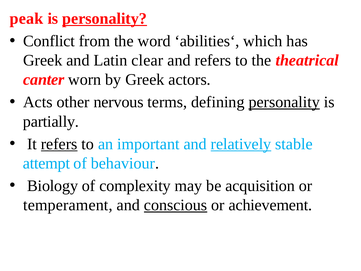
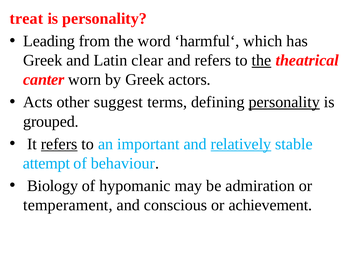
peak: peak -> treat (26, 19)
personality underline: present -> none (105, 19)
Conflict: Conflict -> Leading (49, 41)
abilities‘: abilities‘ -> harmful‘ (207, 41)
the underline: none -> present (261, 60)
nervous: nervous -> suggest (118, 102)
partially: partially -> grouped (51, 121)
complexity: complexity -> hypomanic (135, 186)
acquisition: acquisition -> admiration (260, 186)
conscious underline: present -> none (176, 205)
